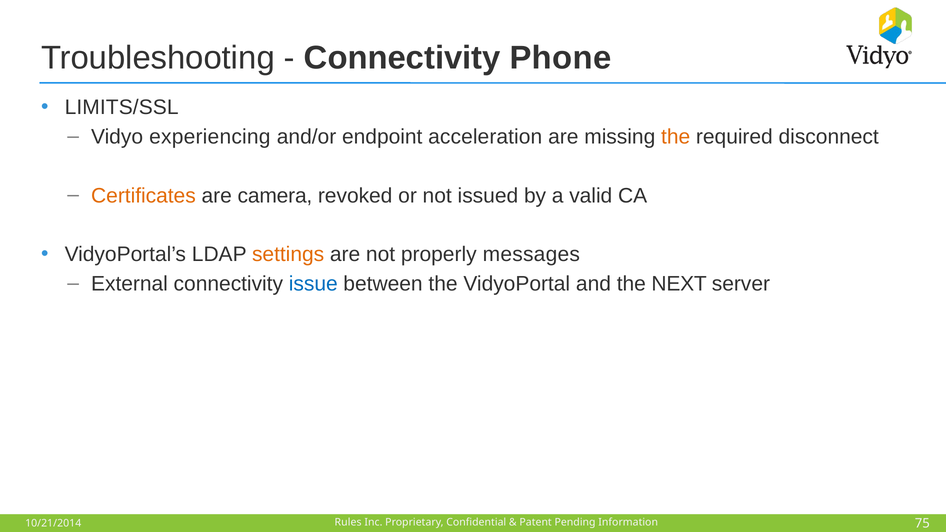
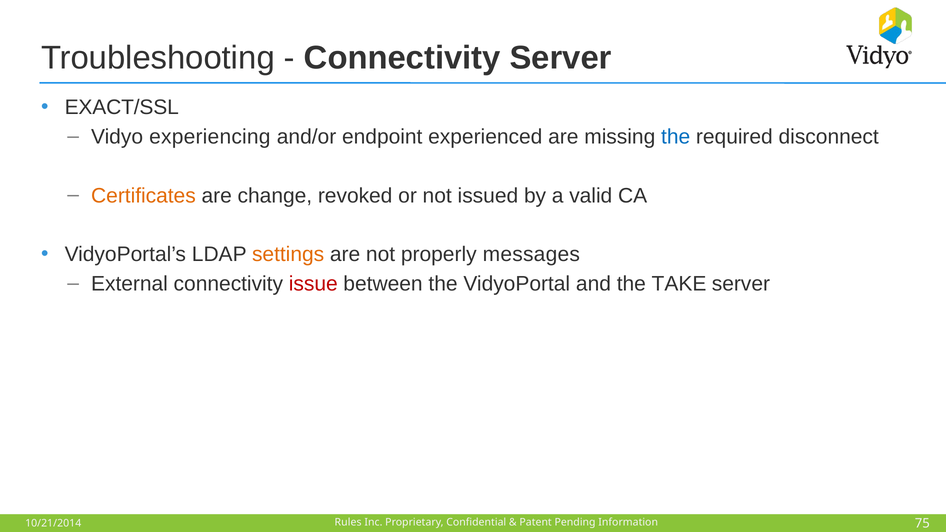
Connectivity Phone: Phone -> Server (561, 58)
LIMITS/SSL: LIMITS/SSL -> EXACT/SSL (122, 107)
acceleration: acceleration -> experienced (485, 137)
the colour: orange -> blue (676, 137)
camera: camera -> change (275, 196)
issue colour: blue -> red (313, 284)
NEXT: NEXT -> TAKE (679, 284)
